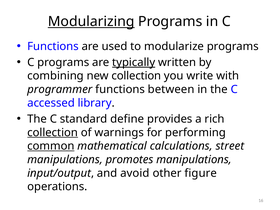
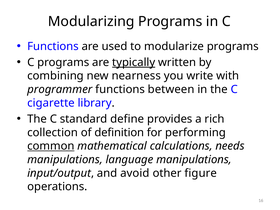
Modularizing underline: present -> none (91, 22)
new collection: collection -> nearness (136, 76)
accessed: accessed -> cigarette (51, 103)
collection underline: present -> none (53, 132)
warnings: warnings -> definition (119, 132)
street: street -> needs (230, 146)
promotes: promotes -> language (129, 160)
